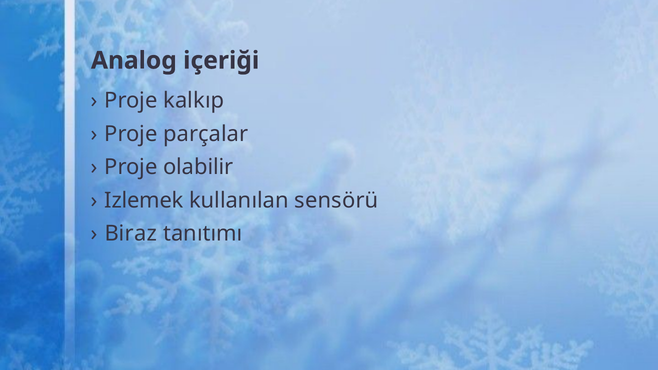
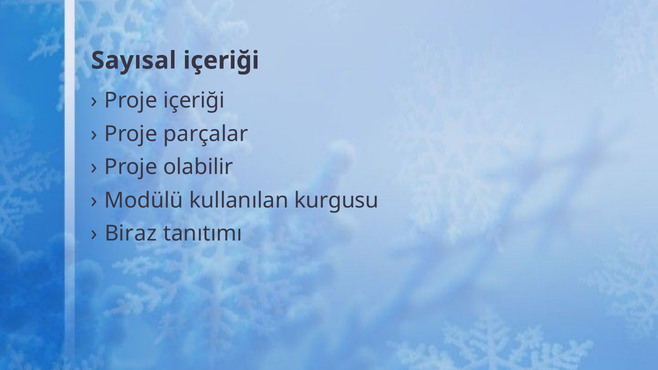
Analog: Analog -> Sayısal (134, 61)
Proje kalkıp: kalkıp -> içeriği (194, 101)
Izlemek: Izlemek -> Modülü (144, 201)
sensörü: sensörü -> kurgusu (337, 201)
